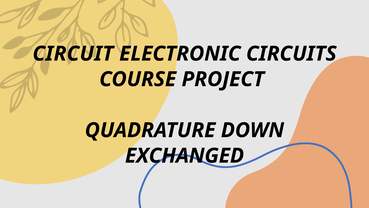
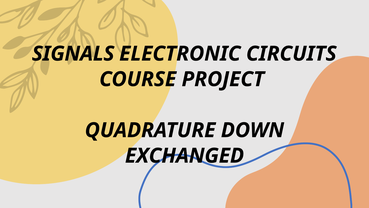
CIRCUIT: CIRCUIT -> SIGNALS (73, 54)
